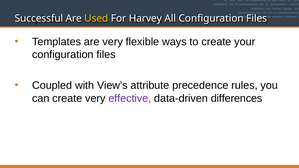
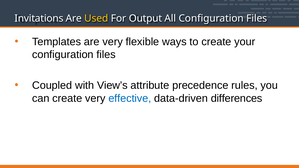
Successful: Successful -> Invitations (39, 18)
Harvey: Harvey -> Output (145, 18)
effective colour: purple -> blue (130, 98)
